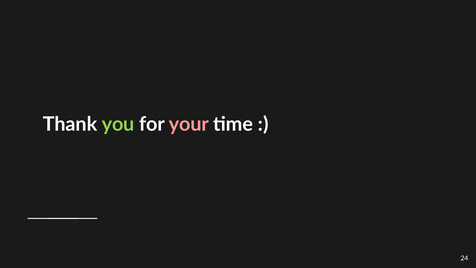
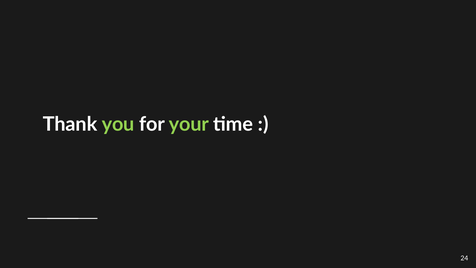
your colour: pink -> light green (189, 124)
